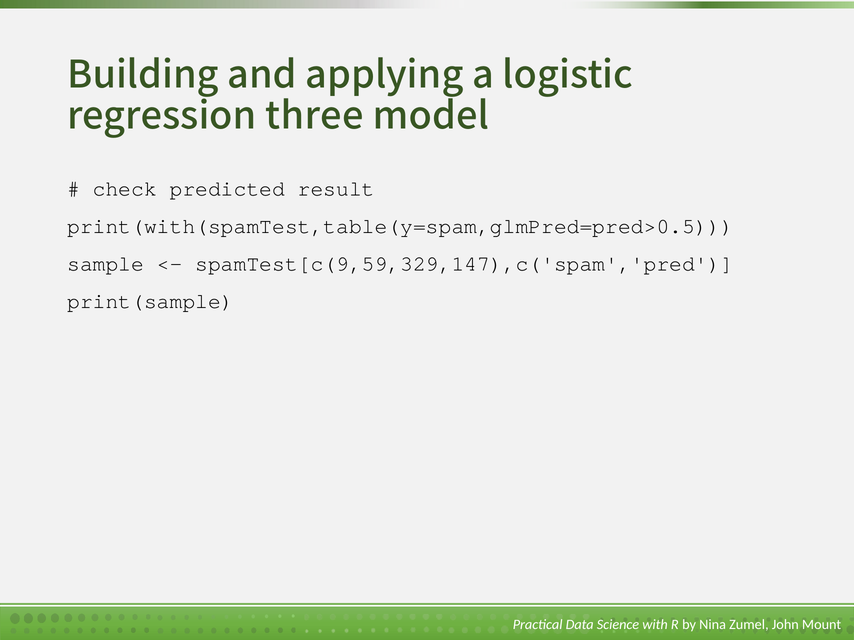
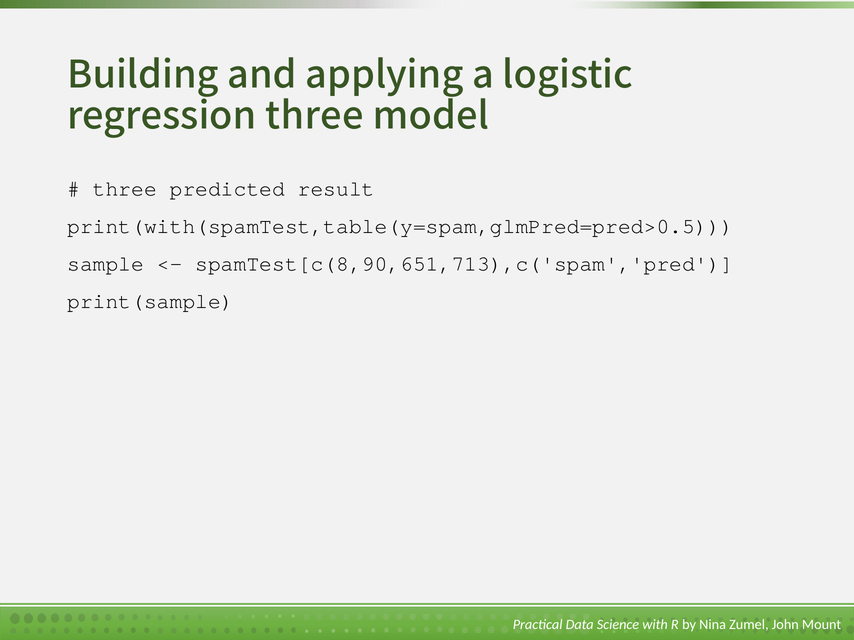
check: check -> three (125, 189)
spamTest[c(9,59,329,147),c('spam','pred: spamTest[c(9,59,329,147),c('spam','pred -> spamTest[c(8,90,651,713),c('spam','pred (464, 264)
